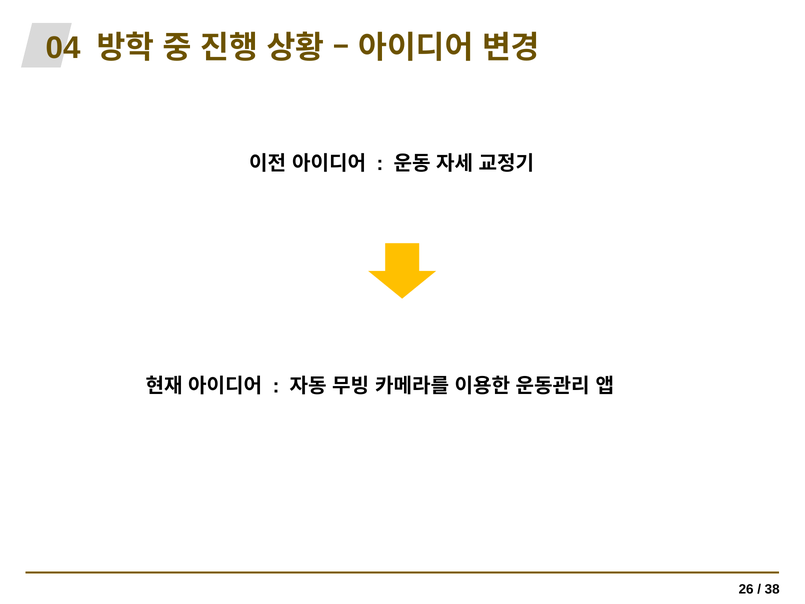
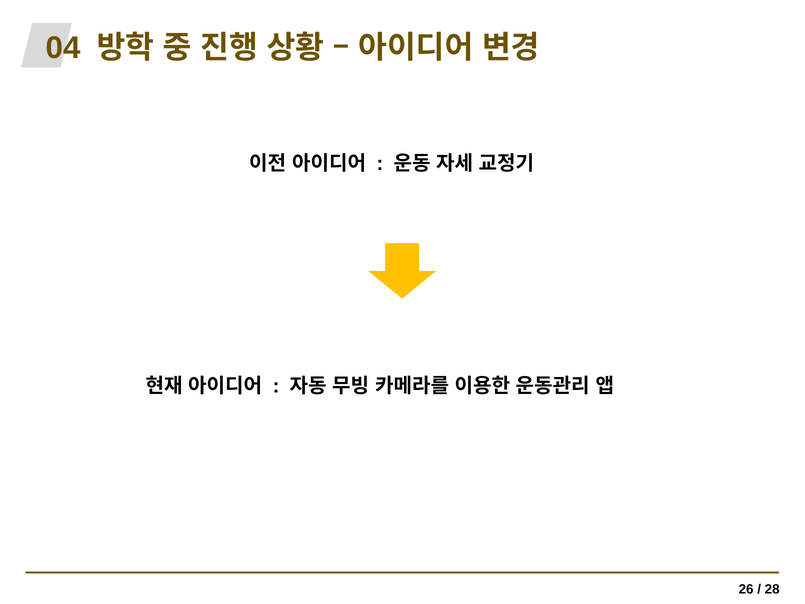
38: 38 -> 28 (772, 589)
